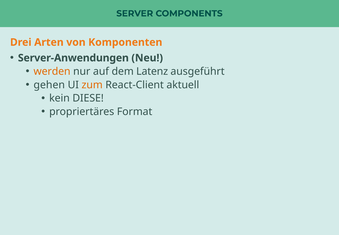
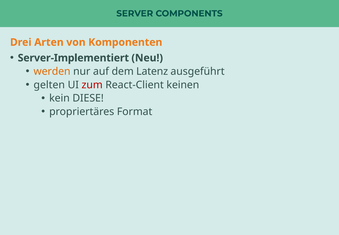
Server-Anwendungen: Server-Anwendungen -> Server-Implementiert (73, 58)
gehen: gehen -> gelten (49, 85)
zum colour: orange -> red (92, 85)
aktuell: aktuell -> keinen (183, 85)
